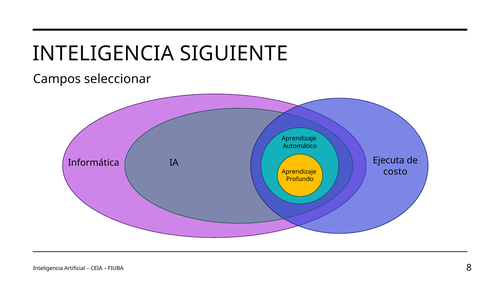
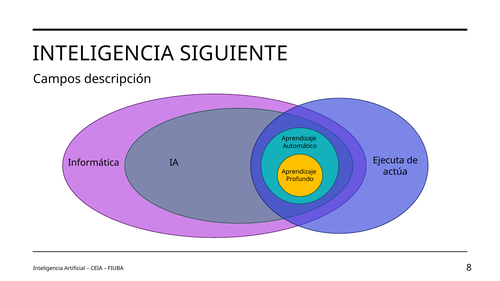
seleccionar: seleccionar -> descripción (118, 79)
costo: costo -> actúa (395, 172)
